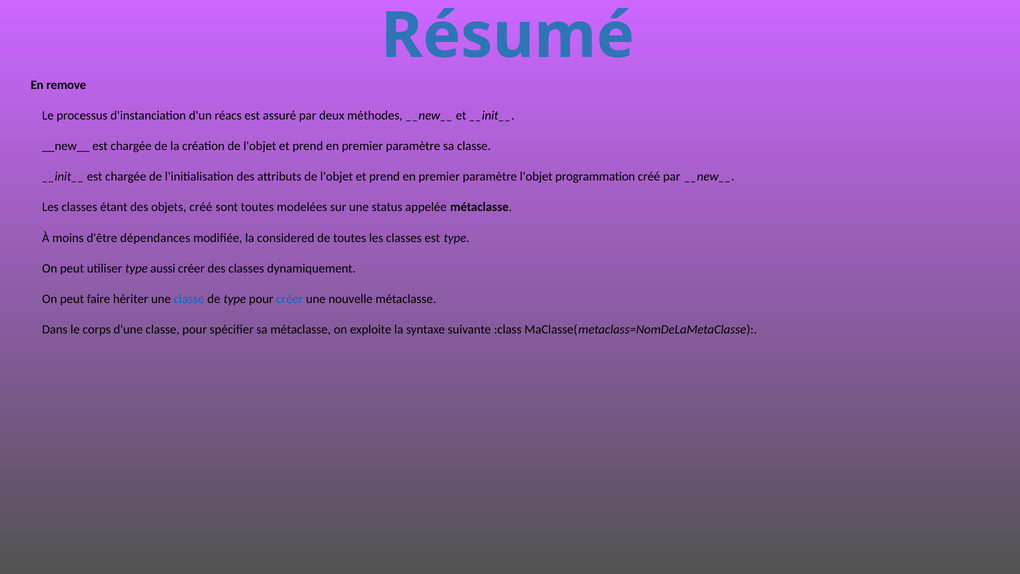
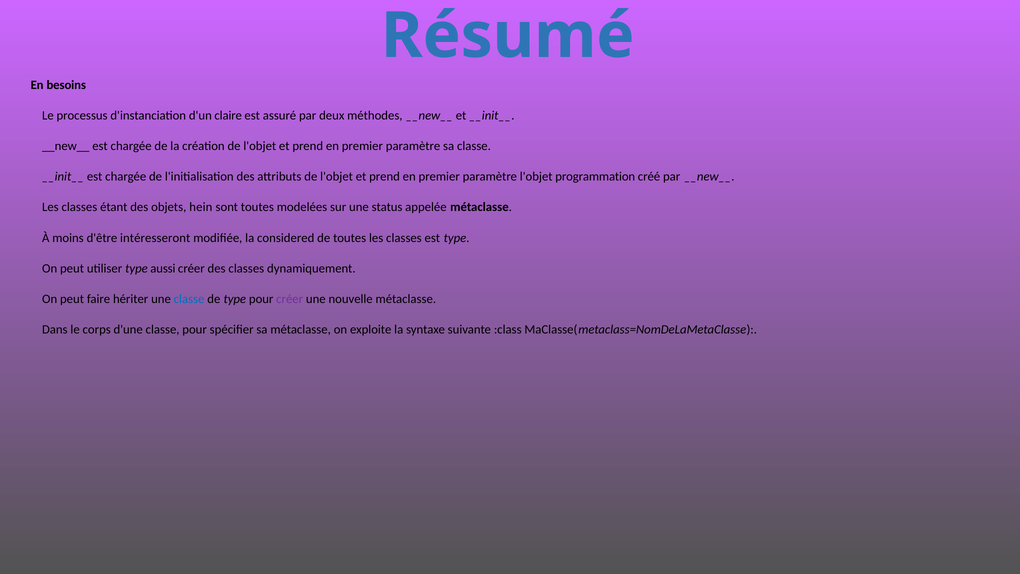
remove: remove -> besoins (66, 85)
réacs: réacs -> claire (228, 115)
objets créé: créé -> hein (201, 207)
dépendances: dépendances -> intéresseront (155, 238)
créer colour: blue -> purple (290, 299)
